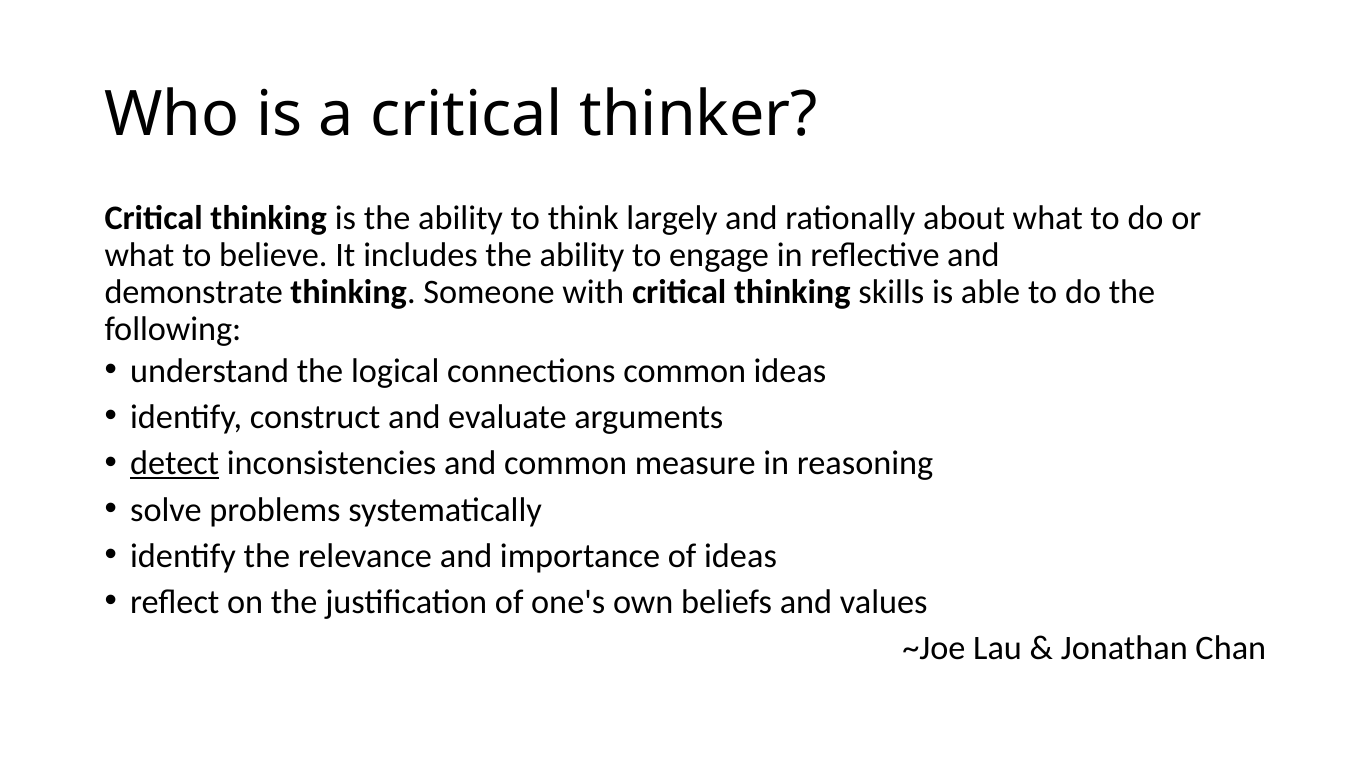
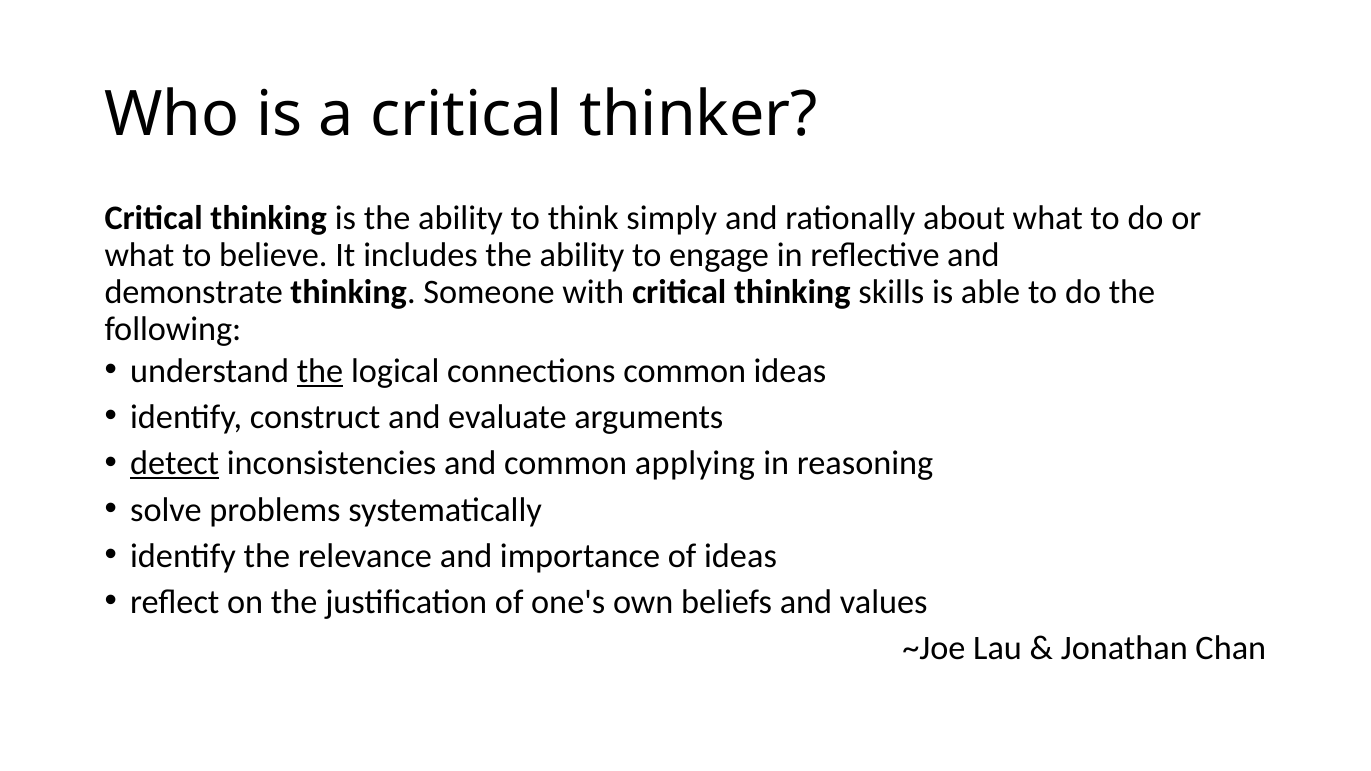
largely: largely -> simply (672, 218)
the underline: none -> present (320, 371)
measure: measure -> applying (695, 464)
